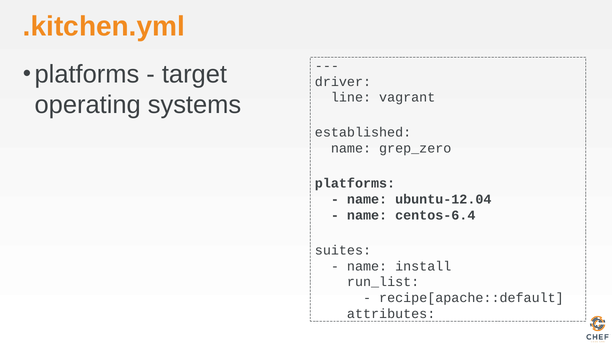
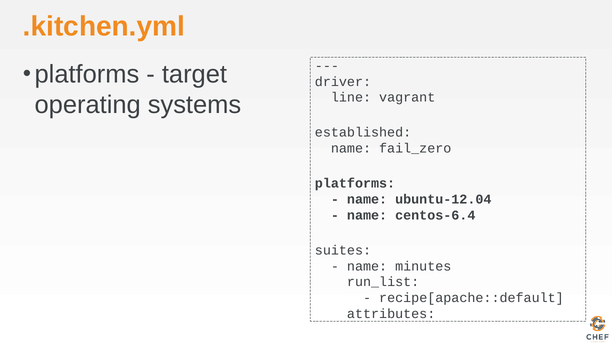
grep_zero: grep_zero -> fail_zero (415, 149)
install: install -> minutes (423, 266)
